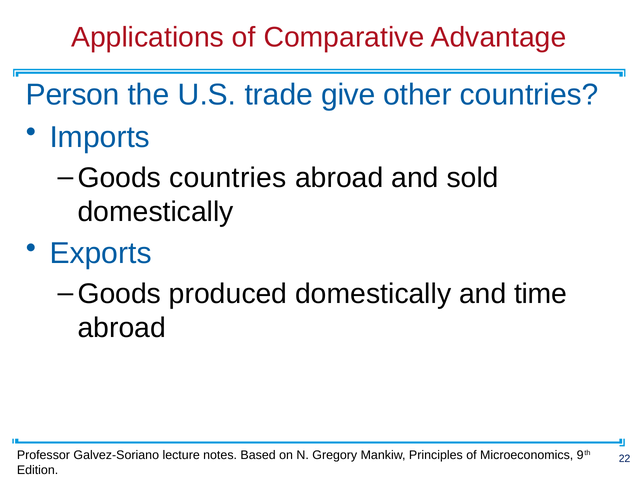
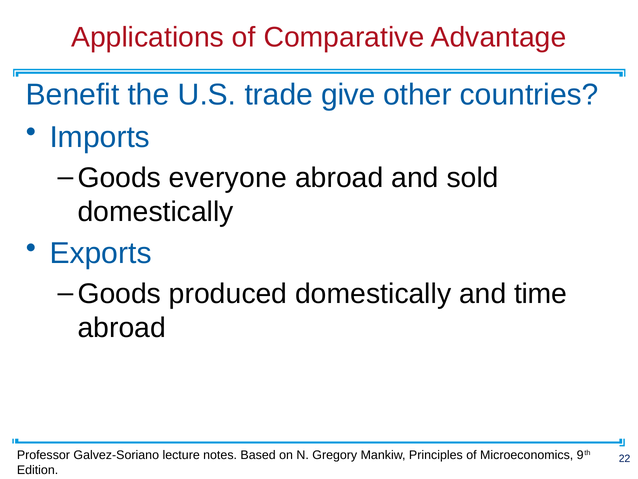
Person: Person -> Benefit (73, 95)
Goods countries: countries -> everyone (228, 178)
